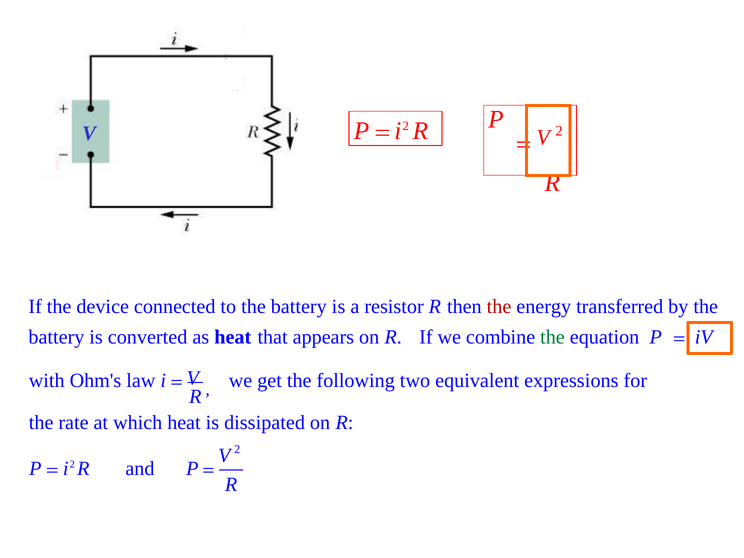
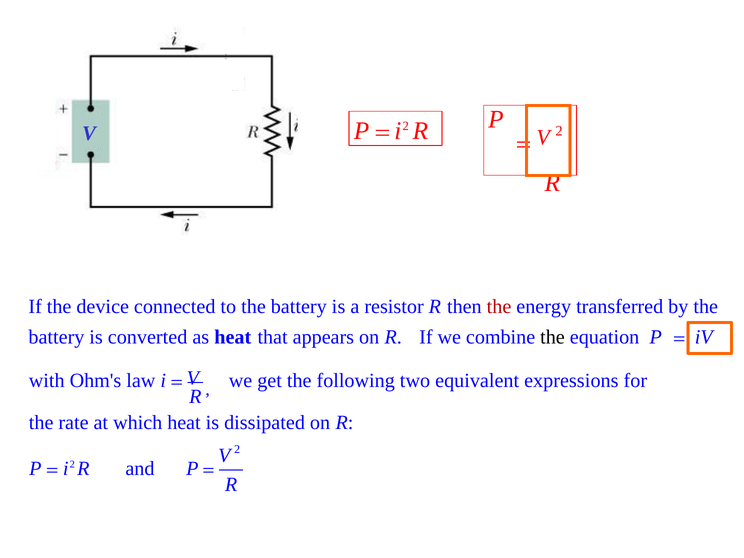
the colour: green -> black (552, 337)
